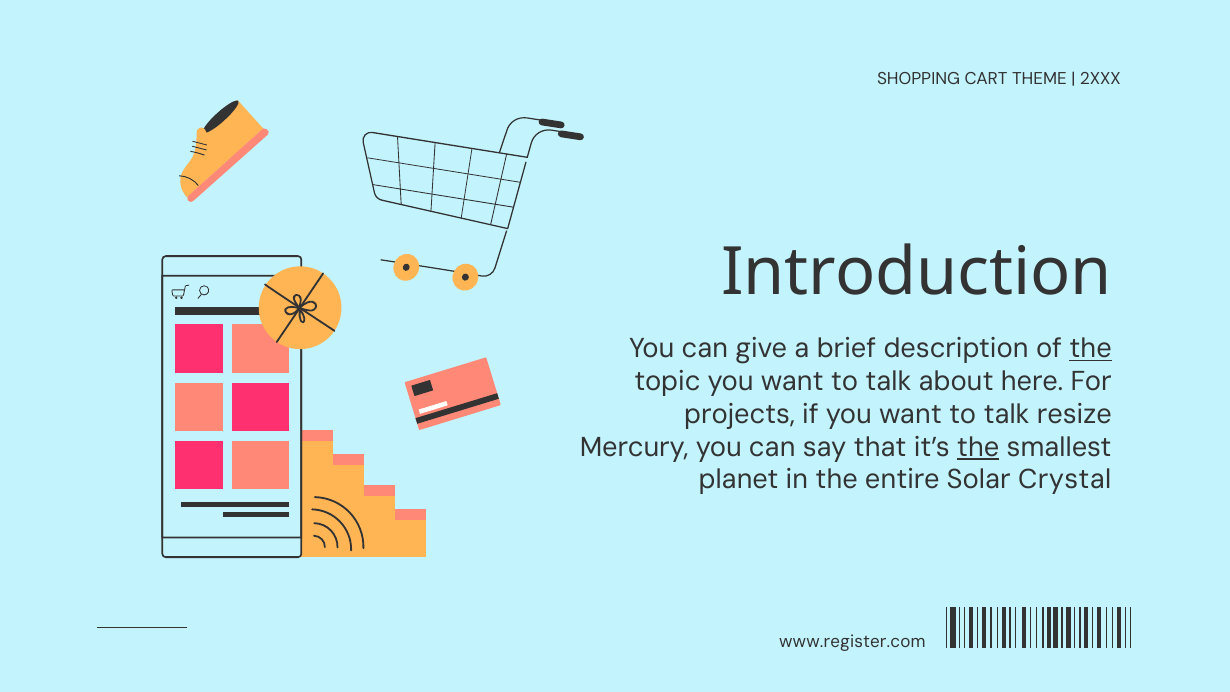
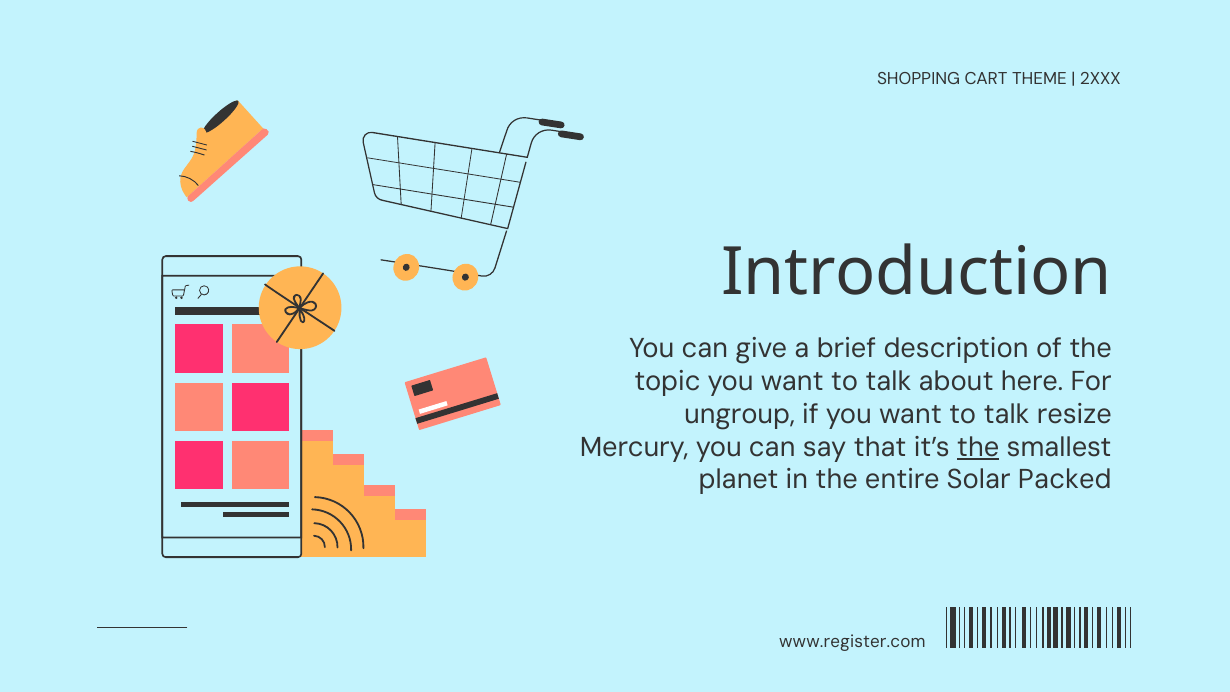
the underline: present -> none (1091, 349)
projects: projects -> ungroup (740, 414)
Crystal: Crystal -> Packed (1065, 480)
